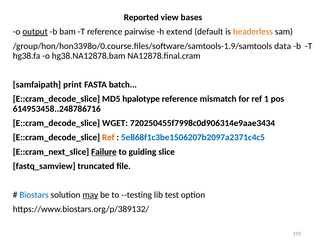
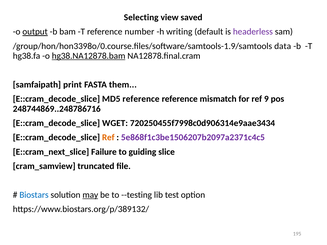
Reported: Reported -> Selecting (141, 17)
bases: bases -> saved (192, 17)
pairwise: pairwise -> number (139, 32)
extend: extend -> writing (179, 32)
headerless colour: orange -> purple (253, 32)
hg38.NA12878.bam underline: none -> present (89, 56)
batch: batch -> them (123, 85)
MD5 hpalotype: hpalotype -> reference (141, 99)
1: 1 -> 9 (266, 99)
614953458..248786716: 614953458..248786716 -> 248744869..248786716 (57, 109)
5e868f1c3be1506207b2097a2371c4c5 colour: blue -> purple (193, 138)
Failure underline: present -> none (104, 152)
fastq_samview: fastq_samview -> cram_samview (44, 166)
